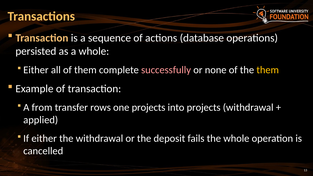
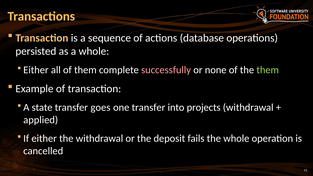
them colour: yellow -> light green (268, 70)
from: from -> state (42, 108)
rows: rows -> goes (101, 108)
one projects: projects -> transfer (149, 108)
